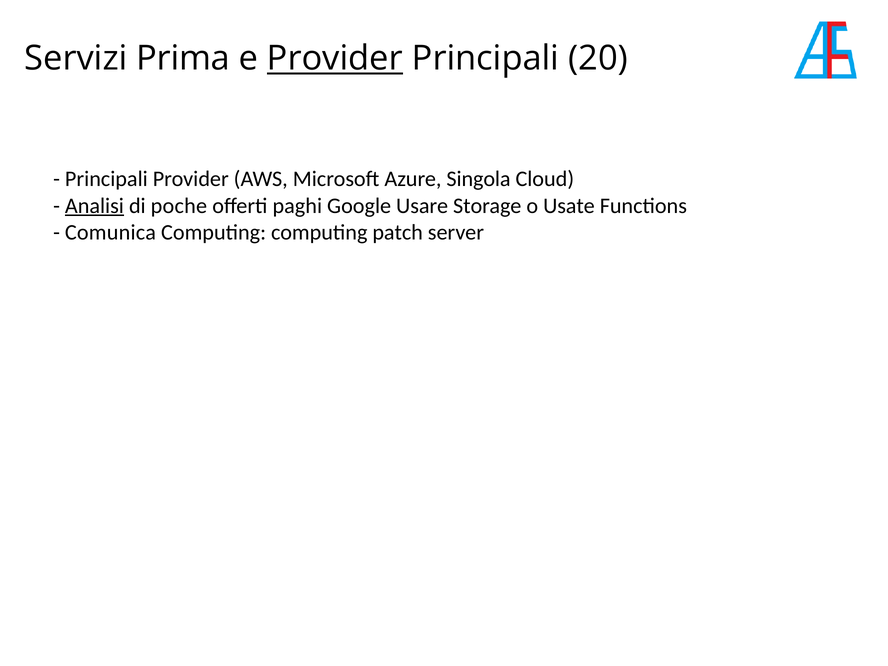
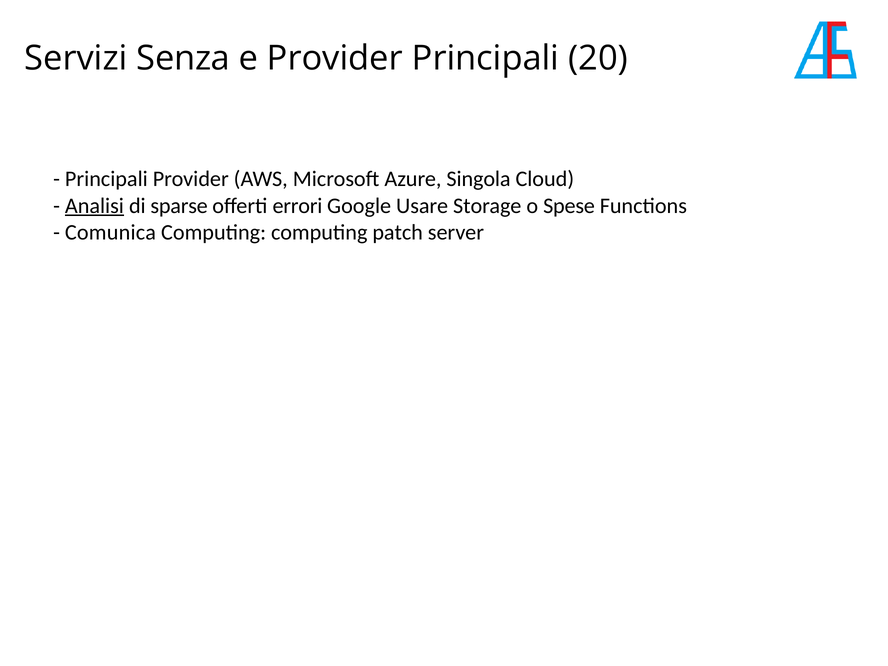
Prima: Prima -> Senza (183, 58)
Provider underline: present -> none (335, 58)
poche: poche -> sparse (179, 206)
paghi: paghi -> errori (297, 206)
Usate: Usate -> Spese (569, 206)
